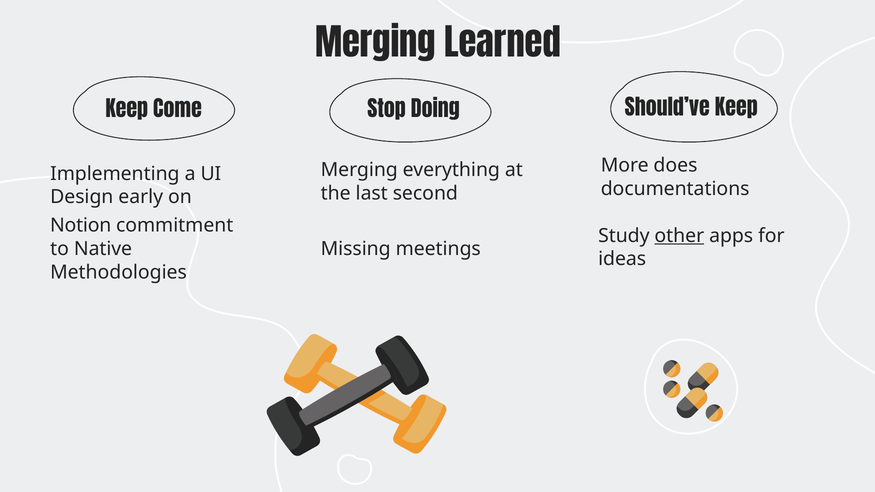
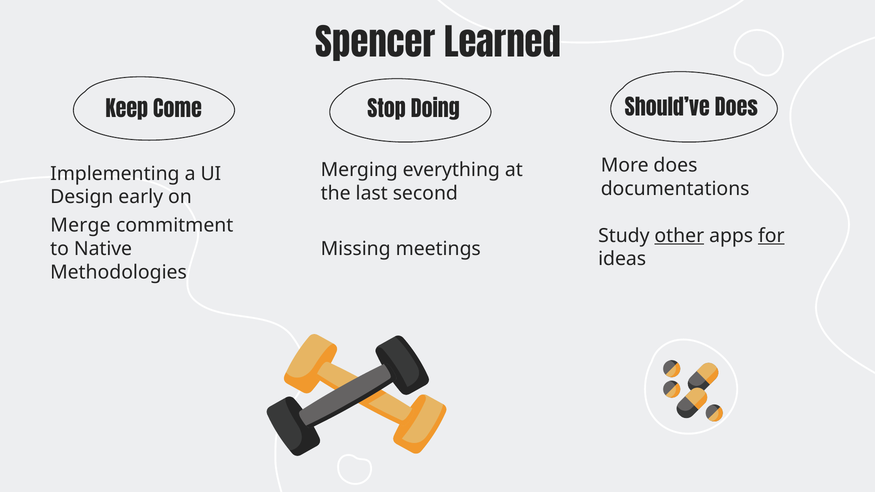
Merging: Merging -> Spencer (375, 45)
Should’ve Keep: Keep -> Does (736, 108)
Notion: Notion -> Merge (80, 226)
for underline: none -> present (771, 236)
